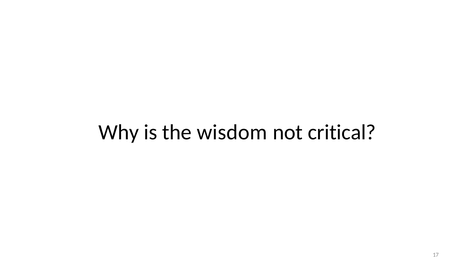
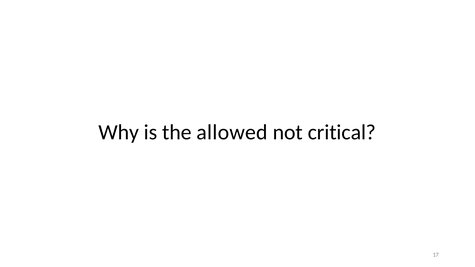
wisdom: wisdom -> allowed (232, 132)
